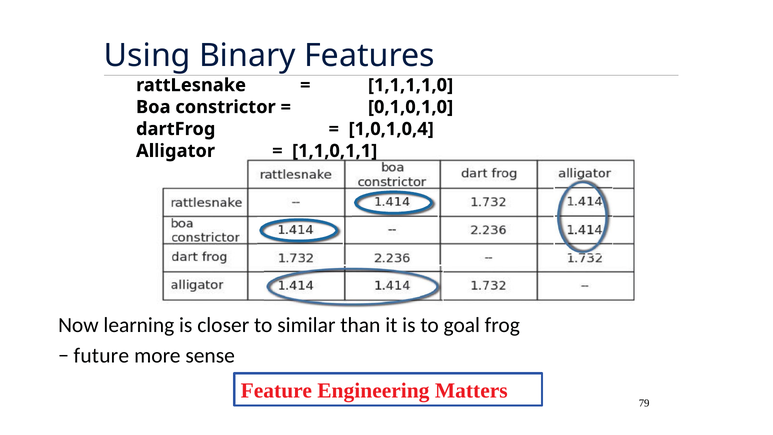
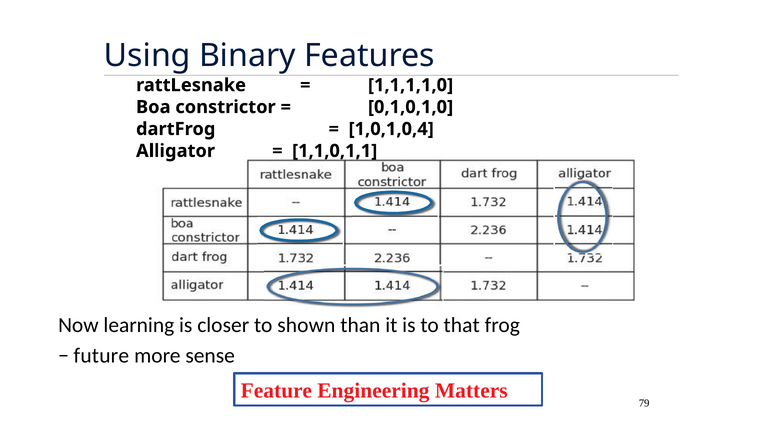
similar: similar -> shown (306, 325)
goal: goal -> that (462, 325)
